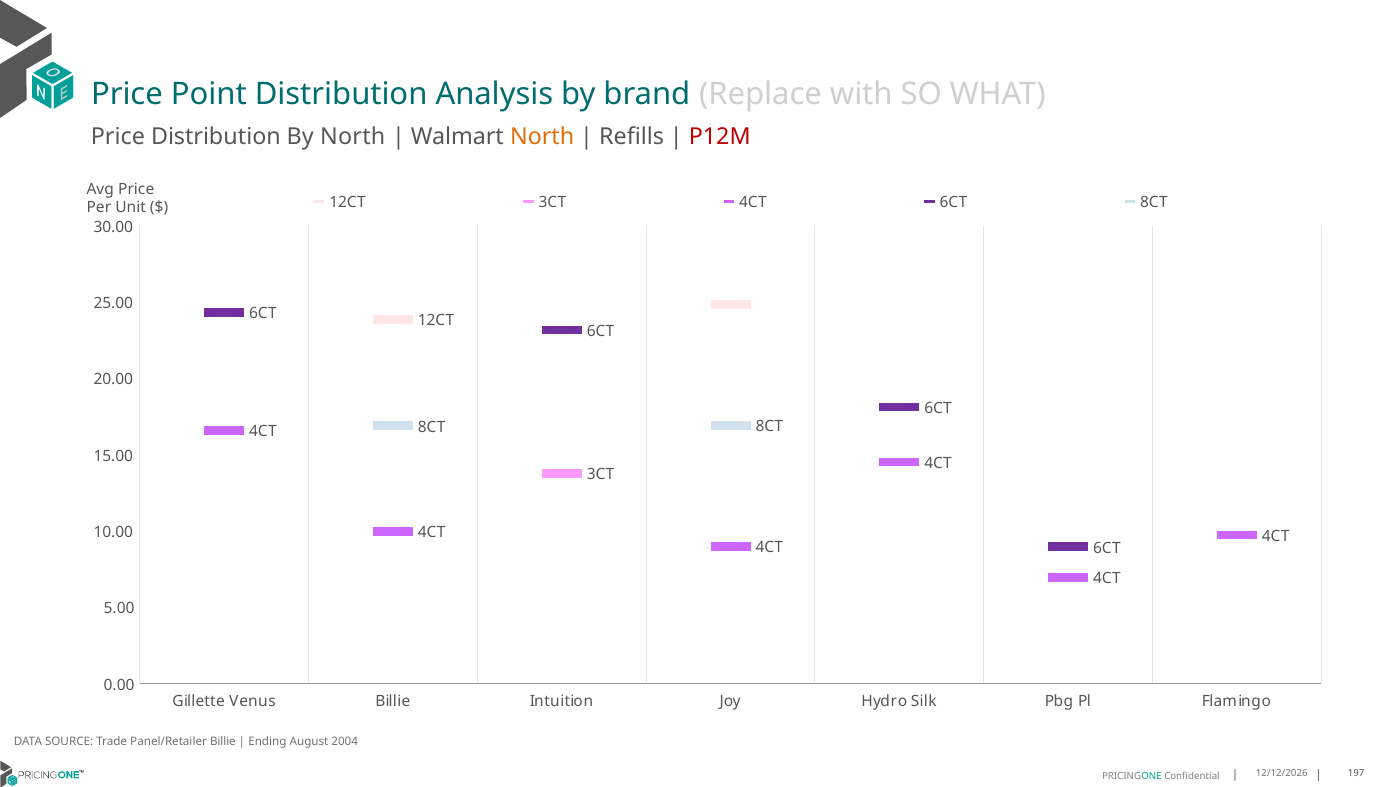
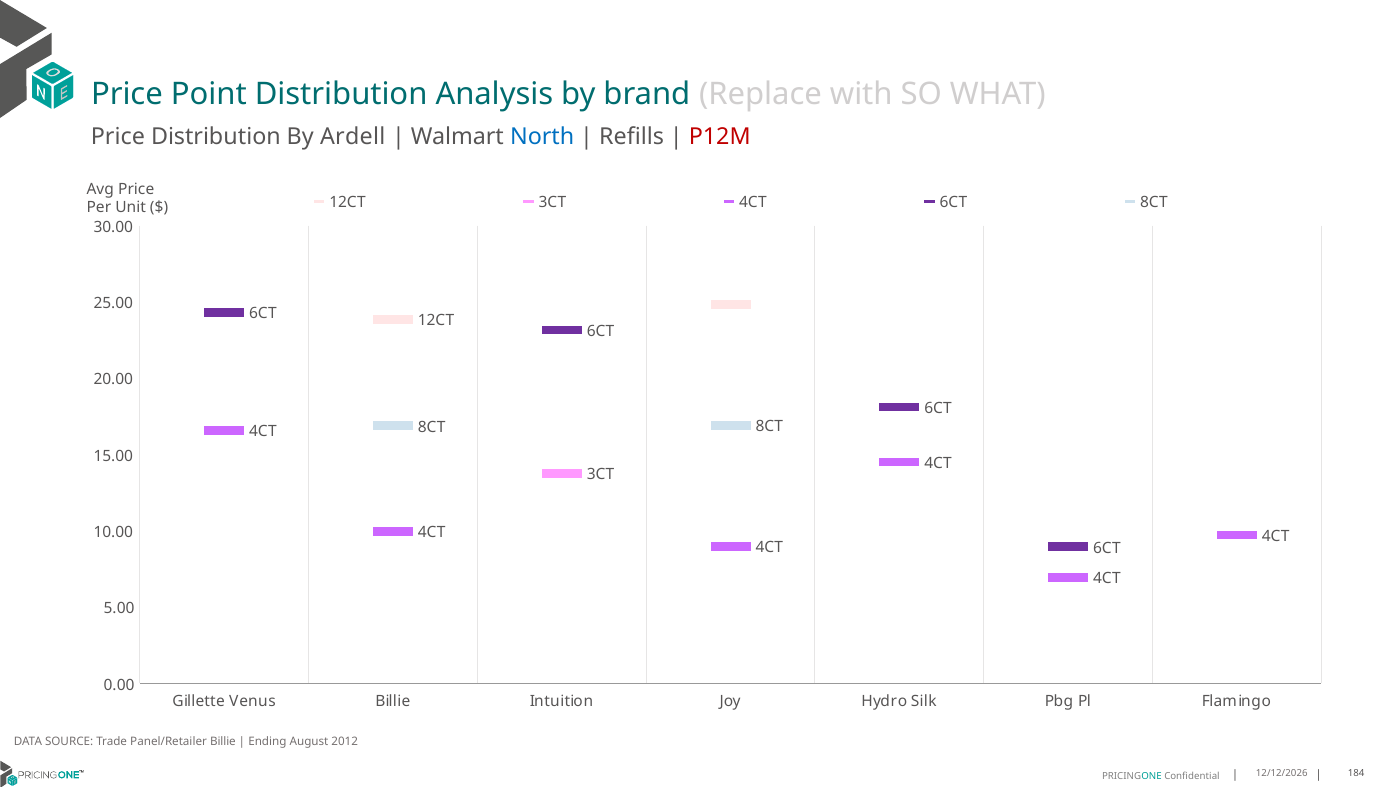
By North: North -> Ardell (353, 136)
North colour: orange -> blue (542, 136)
2004: 2004 -> 2012 (345, 741)
197: 197 -> 184 (1356, 774)
